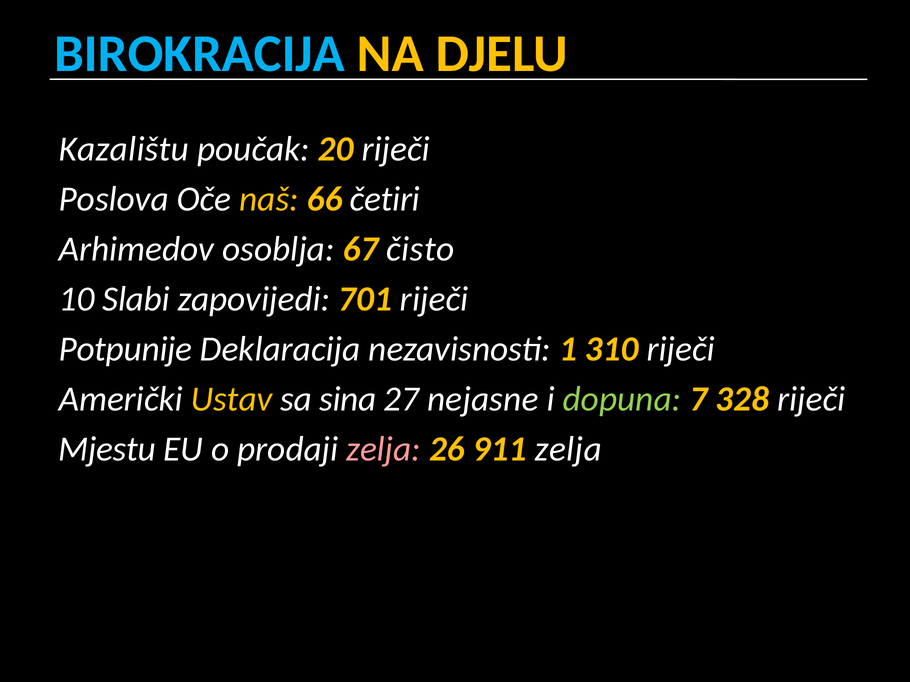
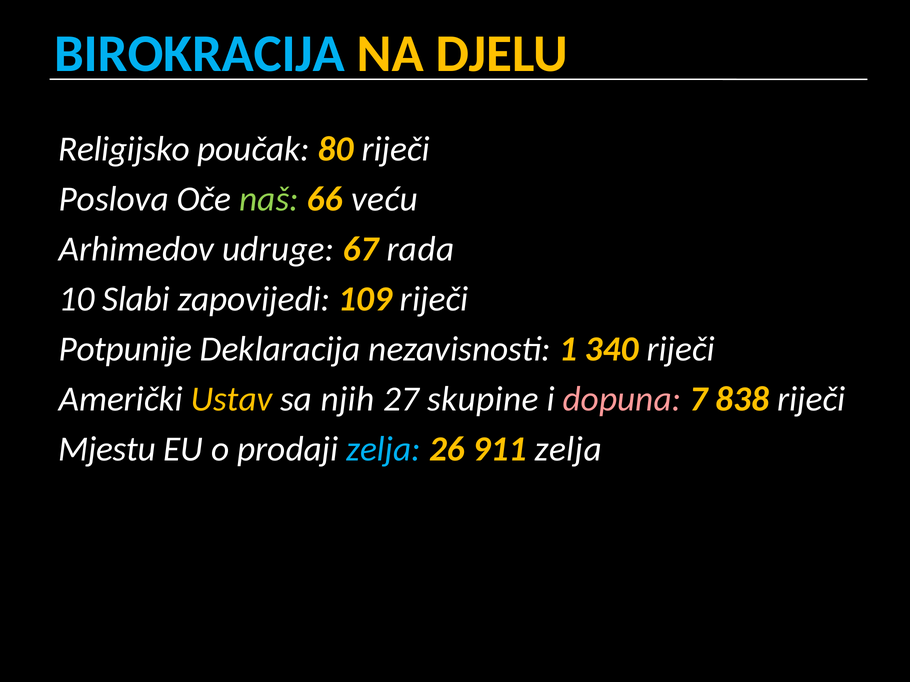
Kazalištu: Kazalištu -> Religijsko (124, 149)
20: 20 -> 80 (336, 149)
naš colour: yellow -> light green (269, 199)
četiri: četiri -> veću (385, 199)
osoblja: osoblja -> udruge (278, 249)
čisto: čisto -> rada (420, 249)
701: 701 -> 109 (365, 299)
310: 310 -> 340 (612, 349)
sina: sina -> njih (348, 399)
nejasne: nejasne -> skupine (483, 399)
dopuna colour: light green -> pink (622, 399)
328: 328 -> 838 (742, 399)
zelja colour: pink -> light blue (384, 450)
